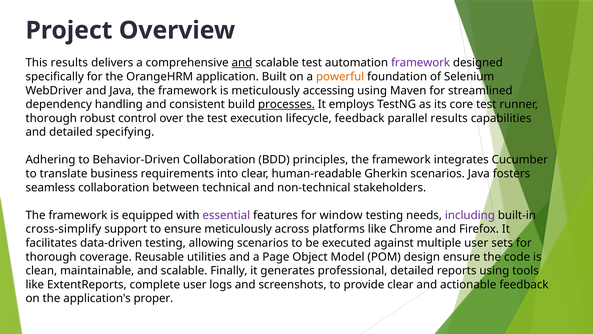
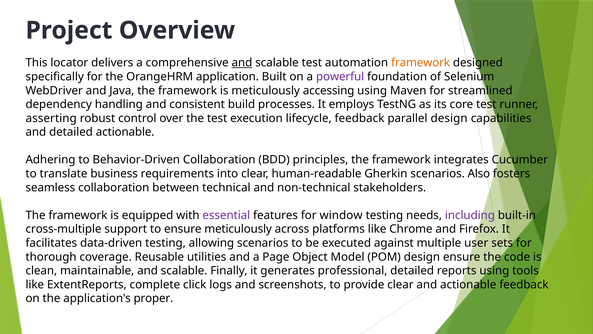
This results: results -> locator (69, 63)
framework colour: purple -> orange (421, 63)
powerful colour: orange -> purple (340, 77)
processes underline: present -> none (286, 104)
thorough: thorough -> asserting (51, 118)
parallel results: results -> design (449, 118)
detailed specifying: specifying -> actionable (125, 132)
scenarios Java: Java -> Also (479, 173)
cross-simplify: cross-simplify -> cross-multiple (63, 229)
complete user: user -> click (195, 284)
